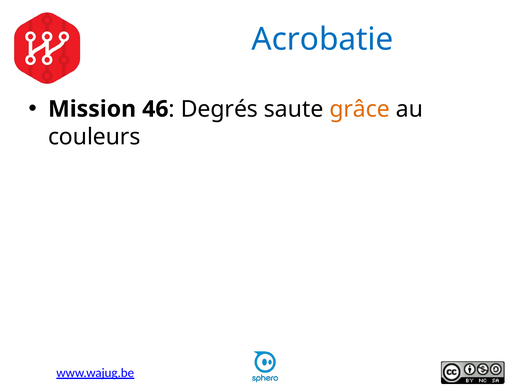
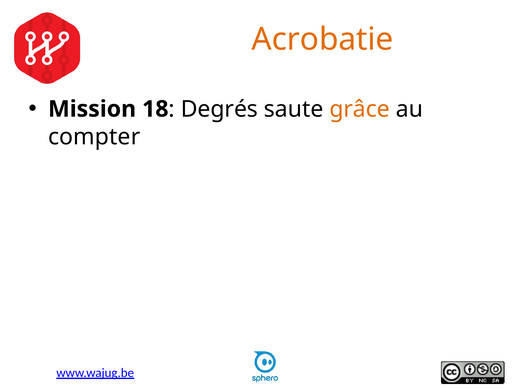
Acrobatie colour: blue -> orange (323, 39)
46: 46 -> 18 (155, 109)
couleurs: couleurs -> compter (94, 137)
